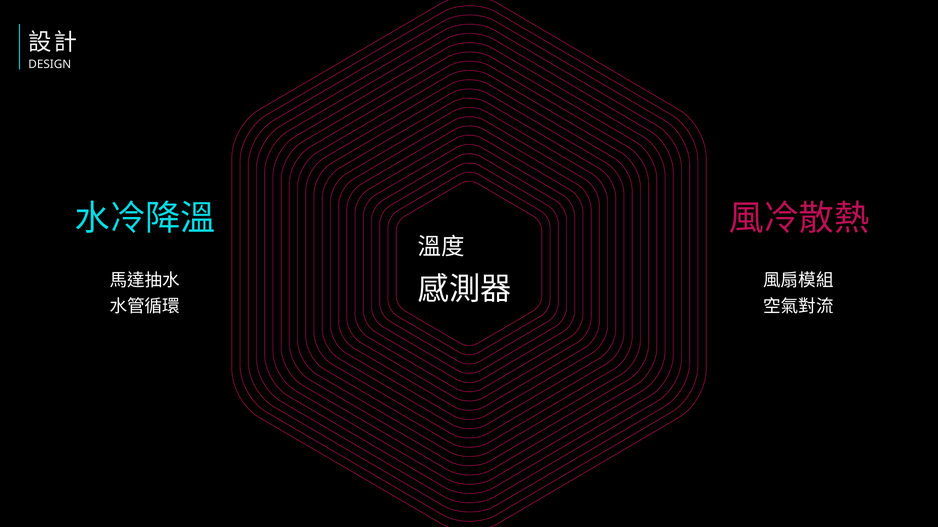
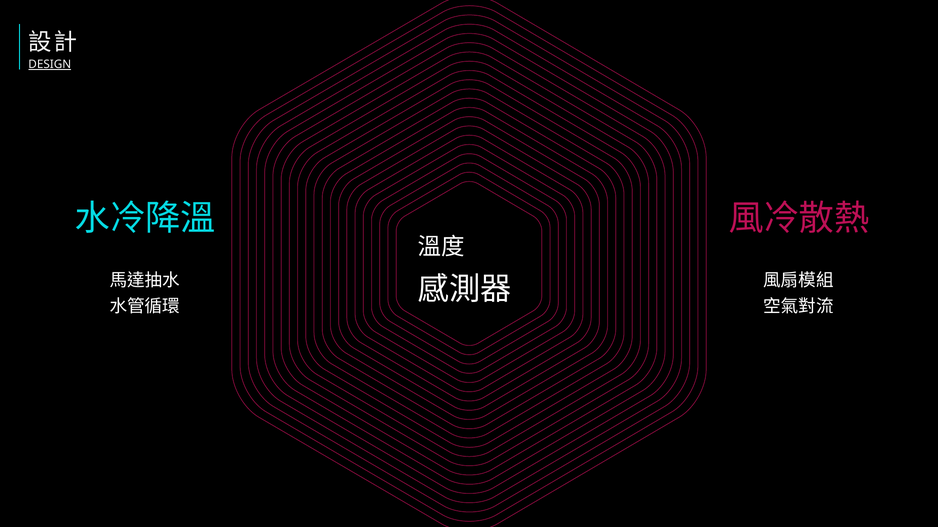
DESIGN underline: none -> present (50, 65)
